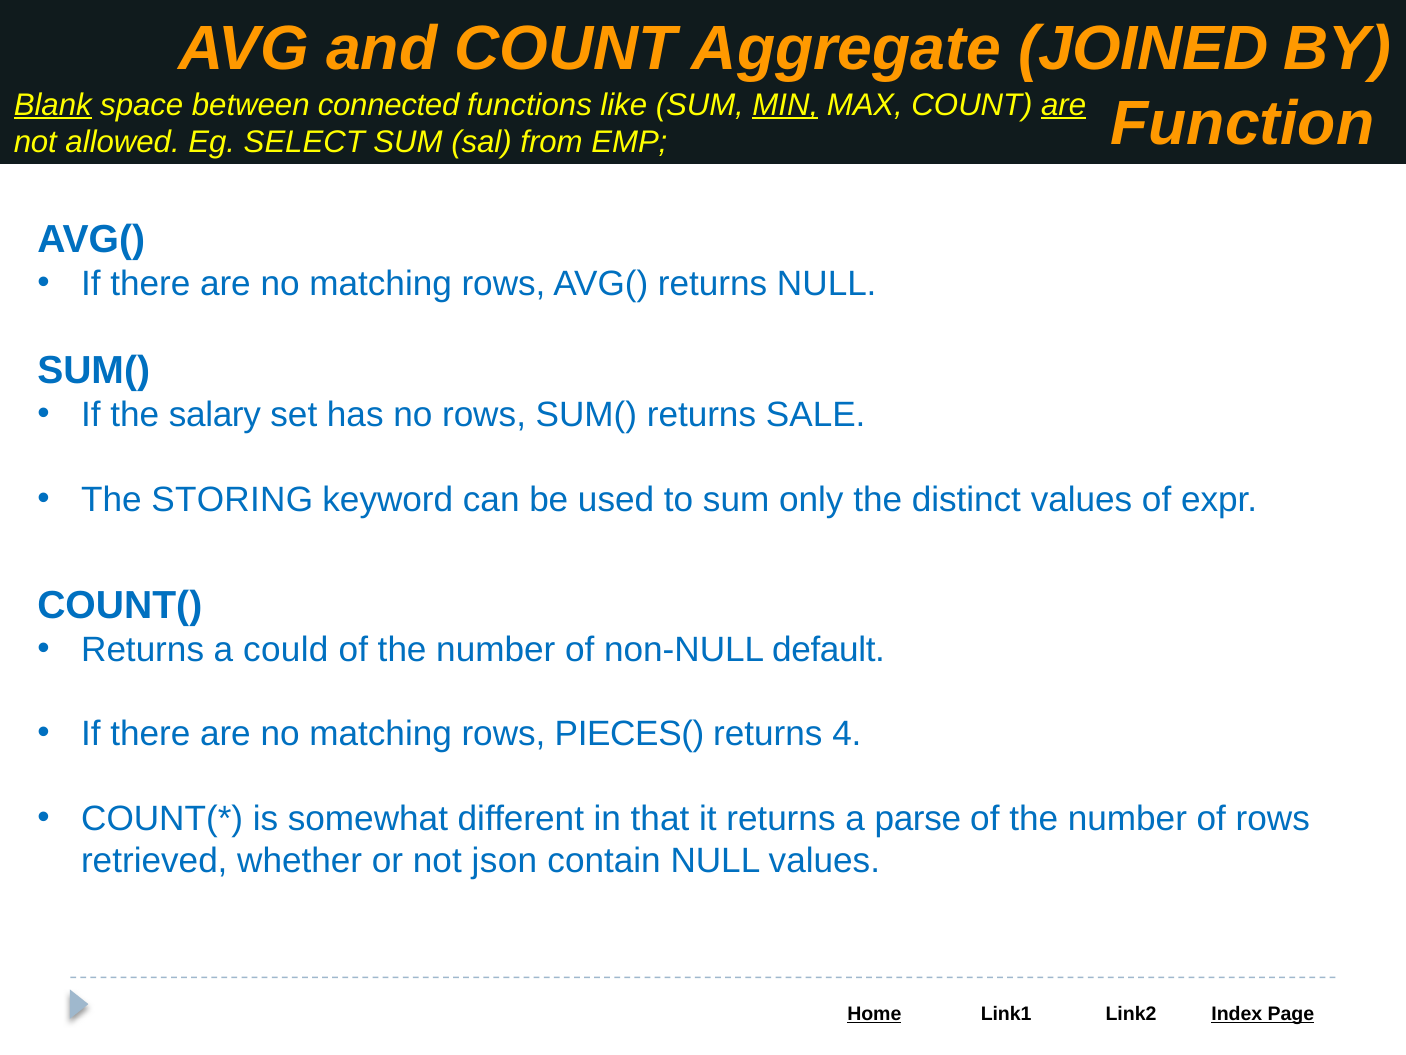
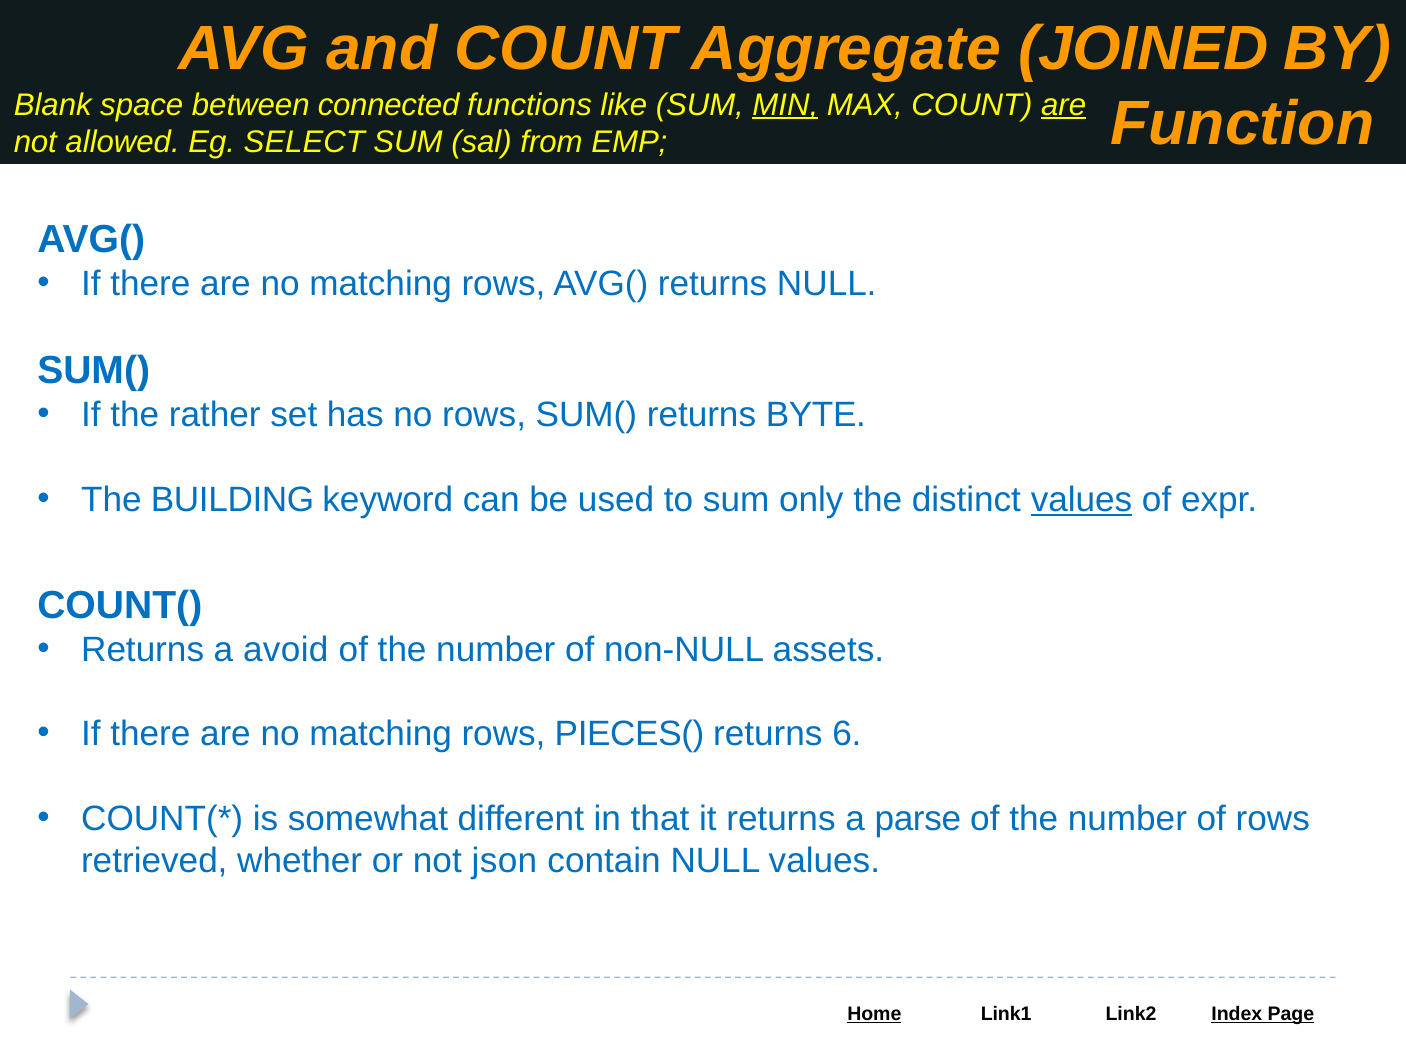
Blank underline: present -> none (53, 105)
salary: salary -> rather (215, 415)
SALE: SALE -> BYTE (816, 415)
STORING: STORING -> BUILDING (233, 499)
values underline: none -> present (1082, 499)
could: could -> avoid (286, 649)
default: default -> assets (828, 649)
4: 4 -> 6 (847, 734)
